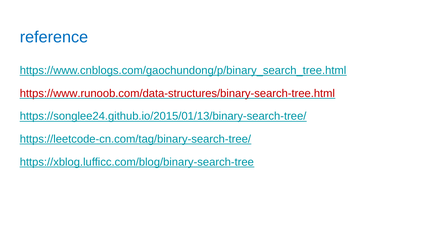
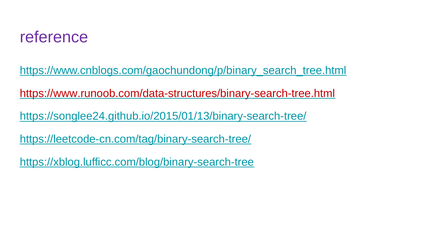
reference colour: blue -> purple (54, 37)
